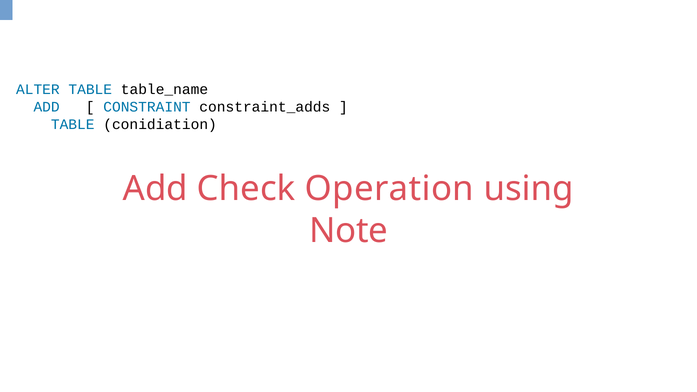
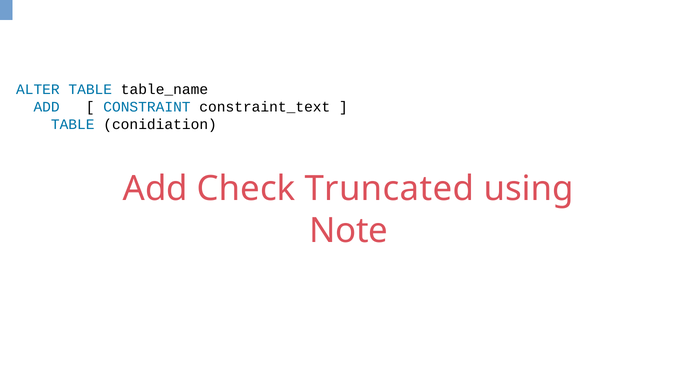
constraint_adds: constraint_adds -> constraint_text (265, 107)
Operation: Operation -> Truncated (389, 189)
